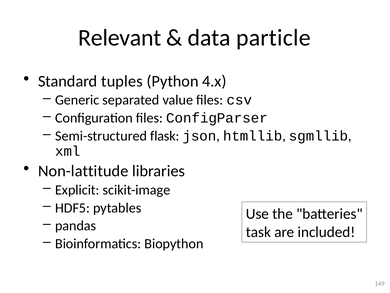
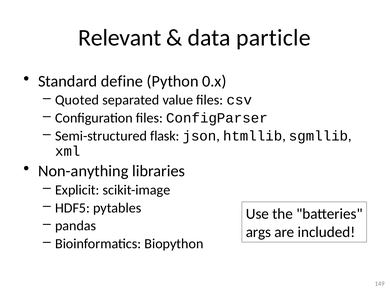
tuples: tuples -> define (122, 81)
4.x: 4.x -> 0.x (214, 81)
Generic: Generic -> Quoted (77, 100)
Non-lattitude: Non-lattitude -> Non-anything (83, 171)
task: task -> args (258, 232)
